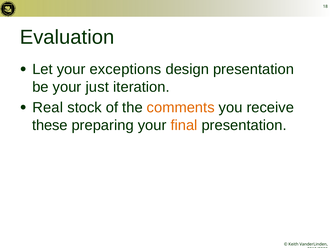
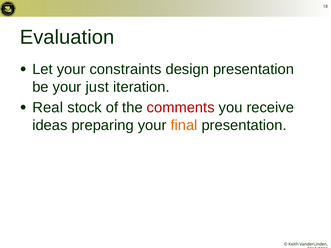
exceptions: exceptions -> constraints (125, 69)
comments colour: orange -> red (181, 108)
these: these -> ideas (50, 125)
